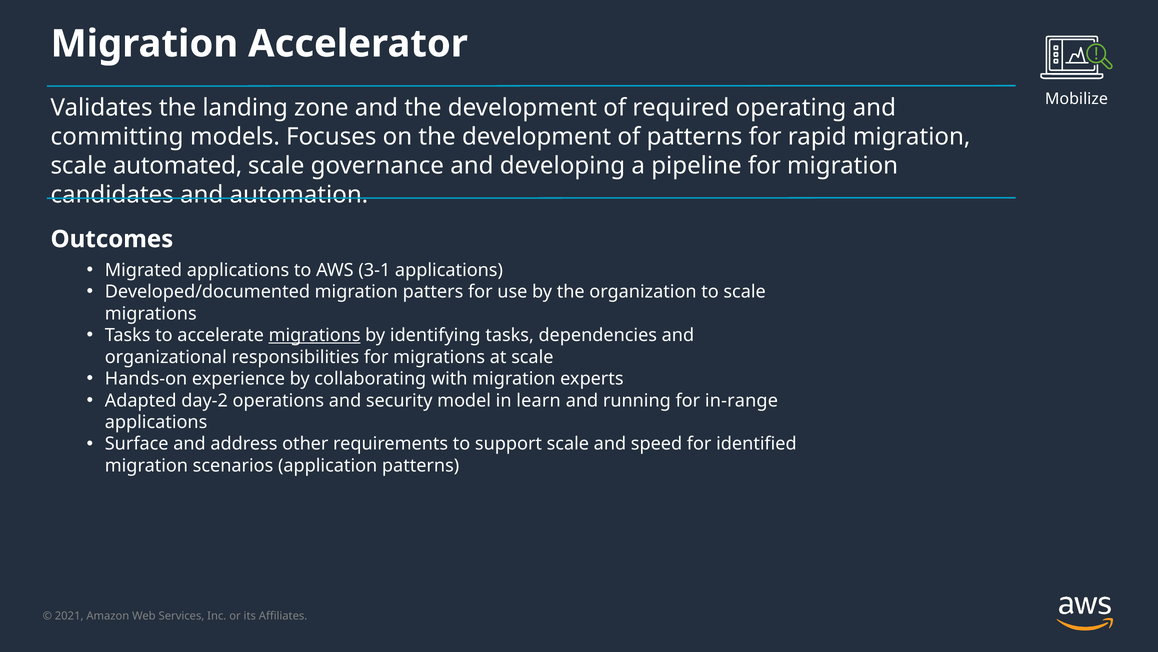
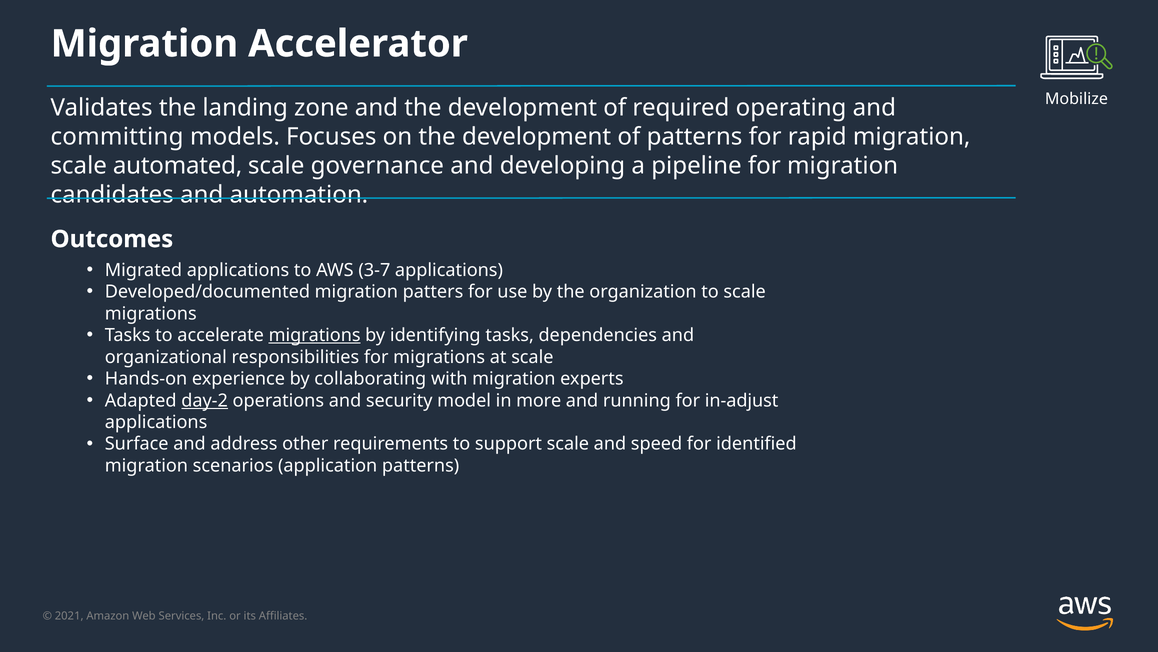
3-1: 3-1 -> 3-7 (374, 270)
day-2 underline: none -> present (205, 400)
learn: learn -> more (539, 400)
in-range: in-range -> in-adjust (742, 400)
